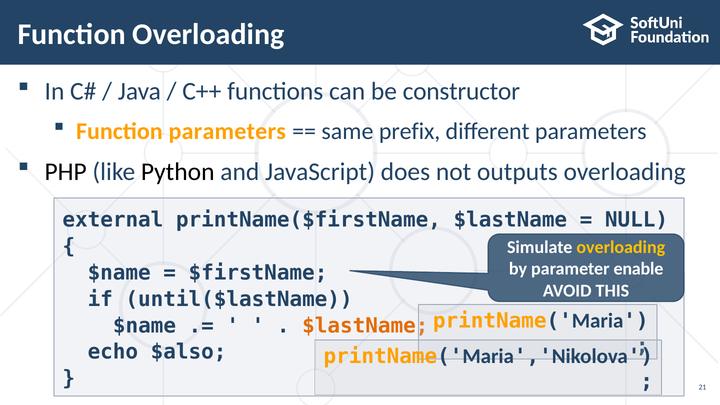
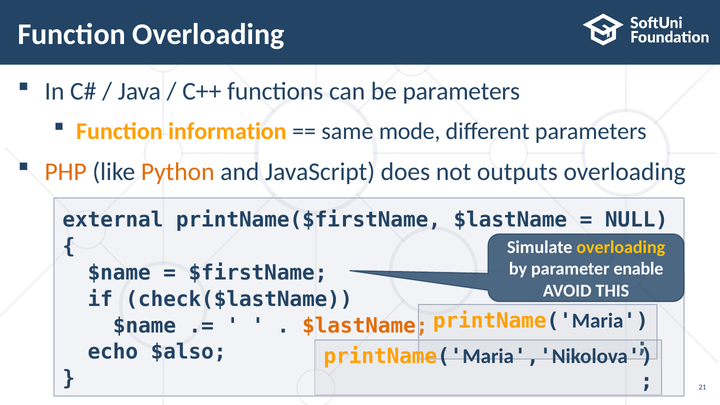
be constructor: constructor -> parameters (461, 91)
Function parameters: parameters -> information (227, 131)
prefix: prefix -> mode (410, 131)
PHP colour: black -> orange (66, 172)
Python colour: black -> orange (178, 172)
until($lastName: until($lastName -> check($lastName (239, 299)
